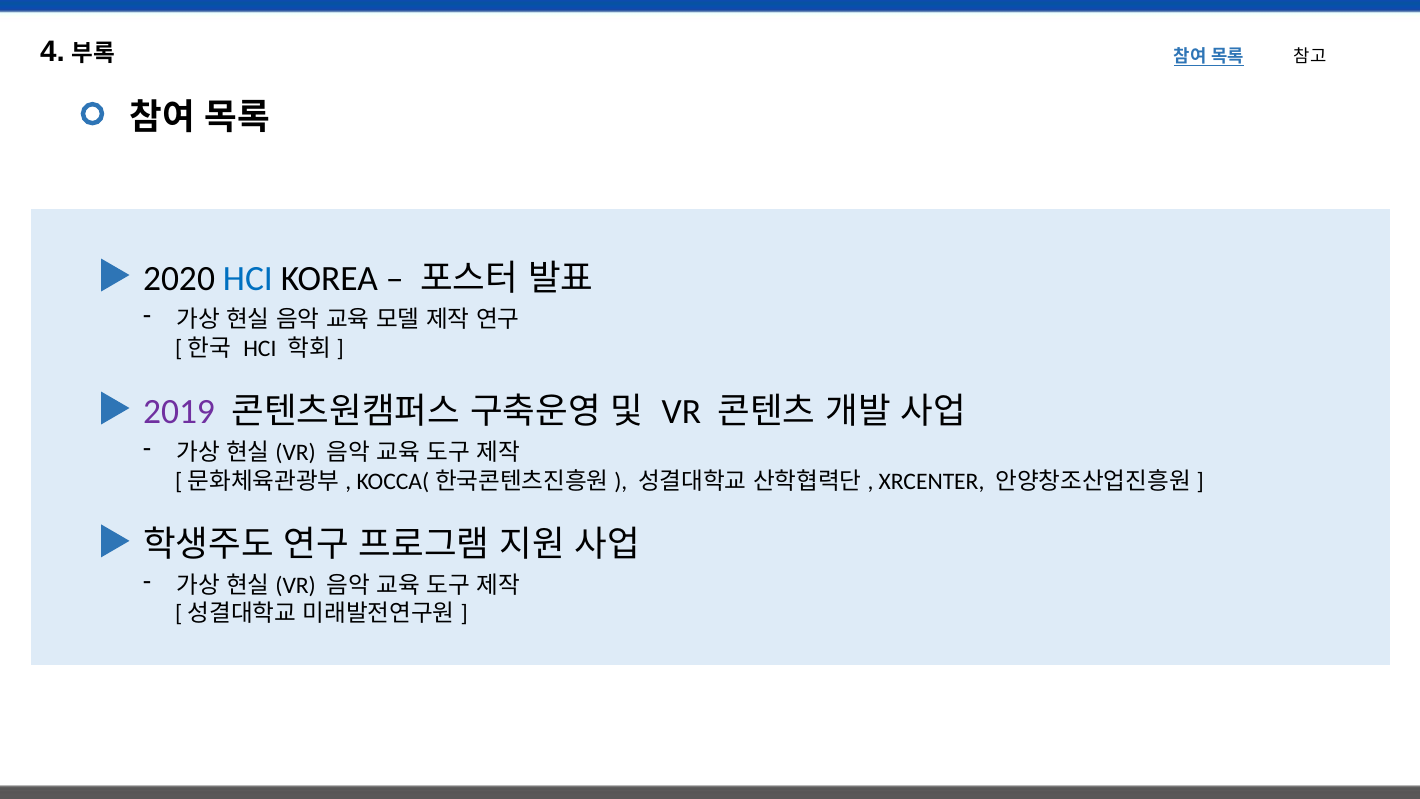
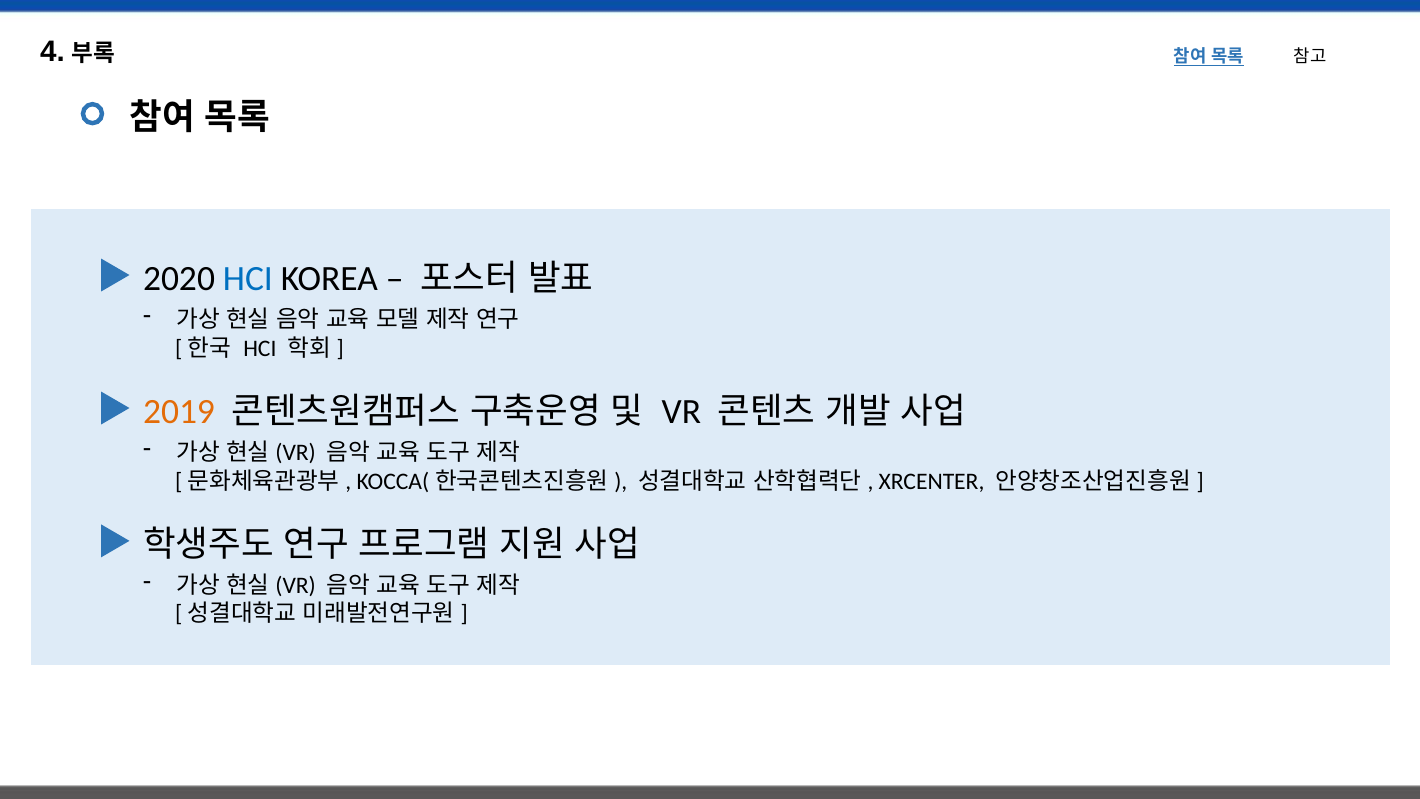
2019 colour: purple -> orange (179, 412)
